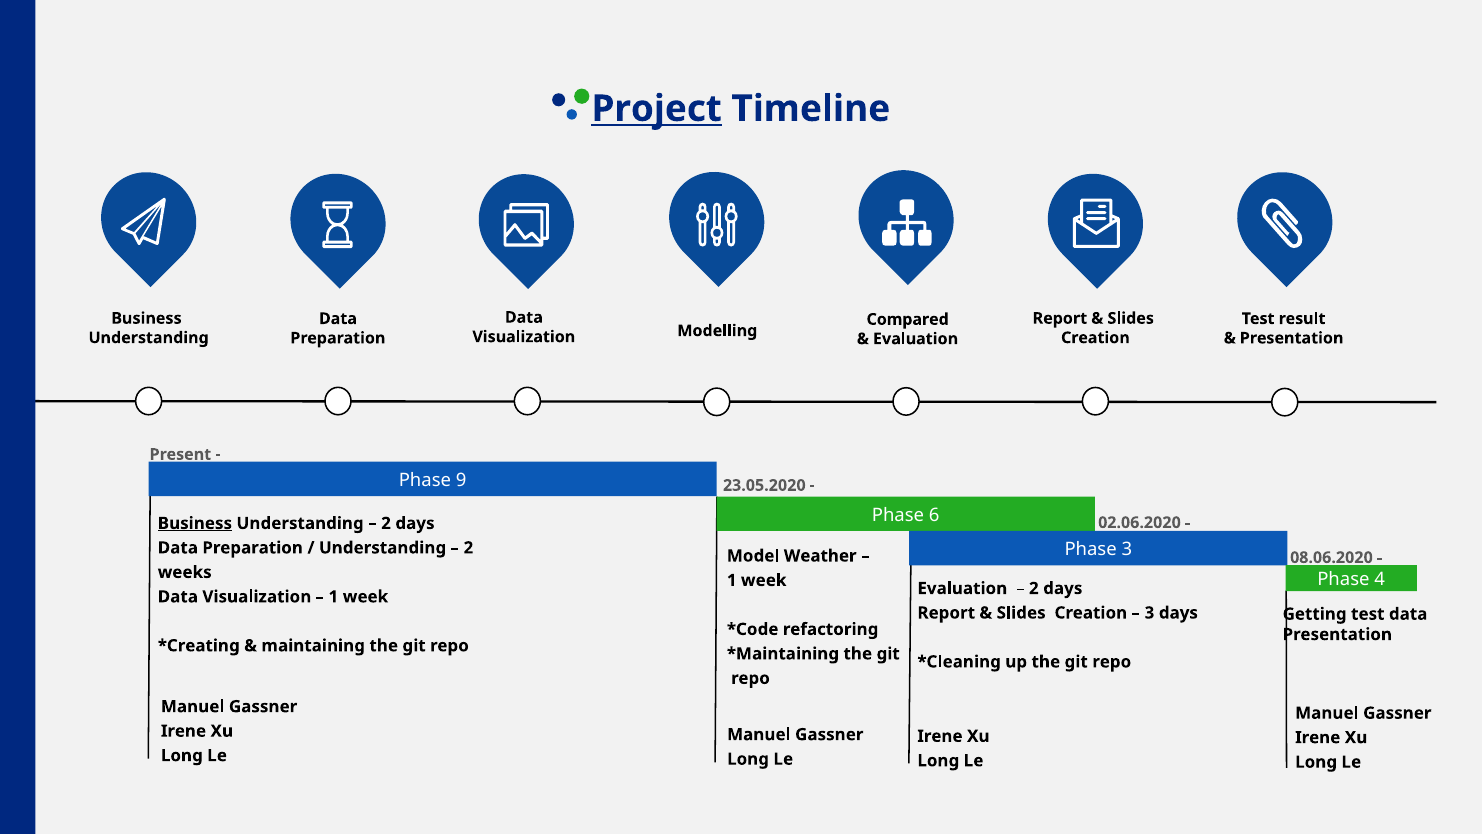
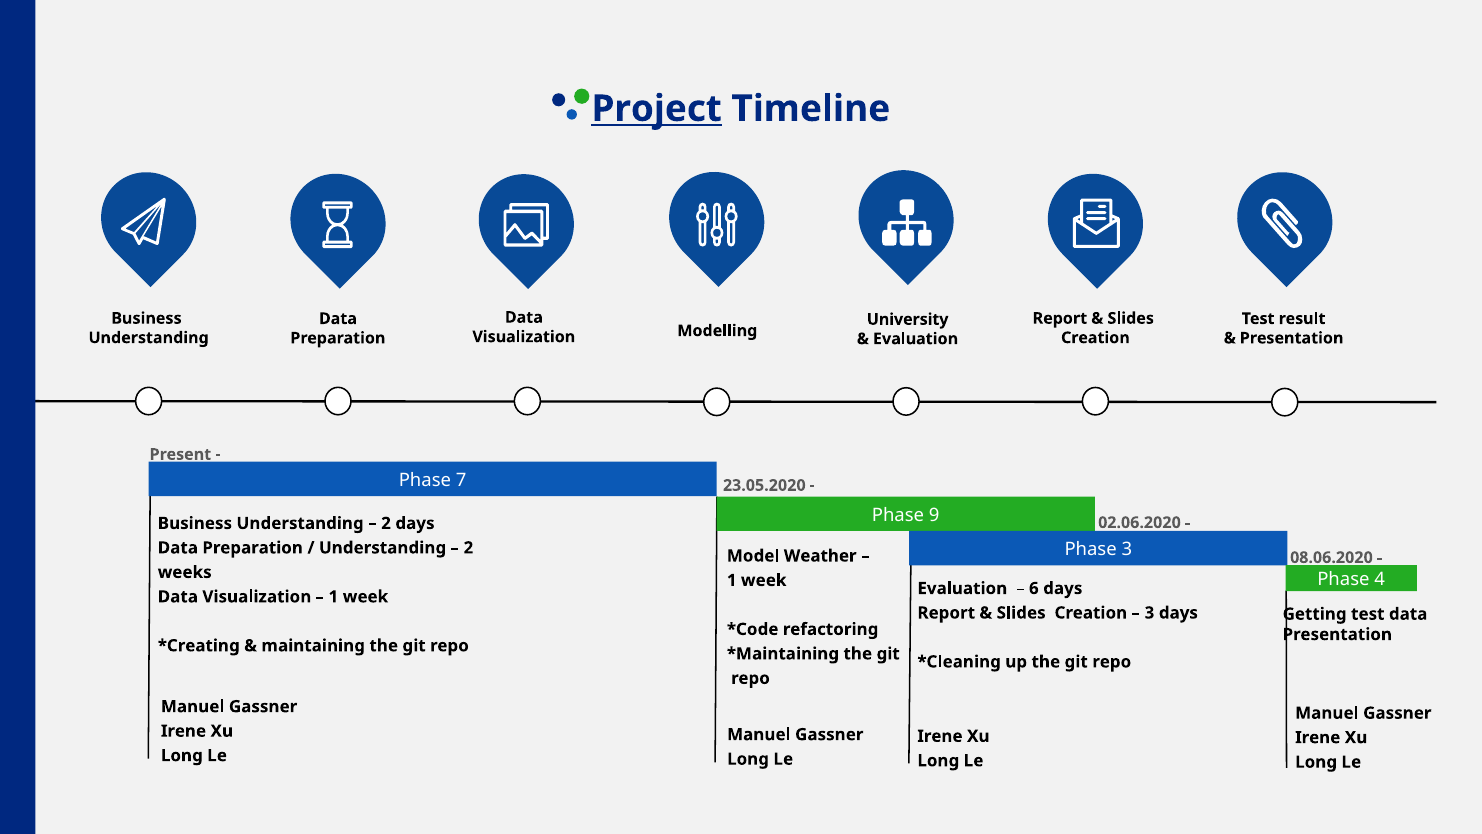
Compared: Compared -> University (908, 319)
9: 9 -> 7 (461, 480)
6: 6 -> 9 (934, 515)
Business underline: present -> none (195, 523)
2: 2 -> 6 (1034, 588)
